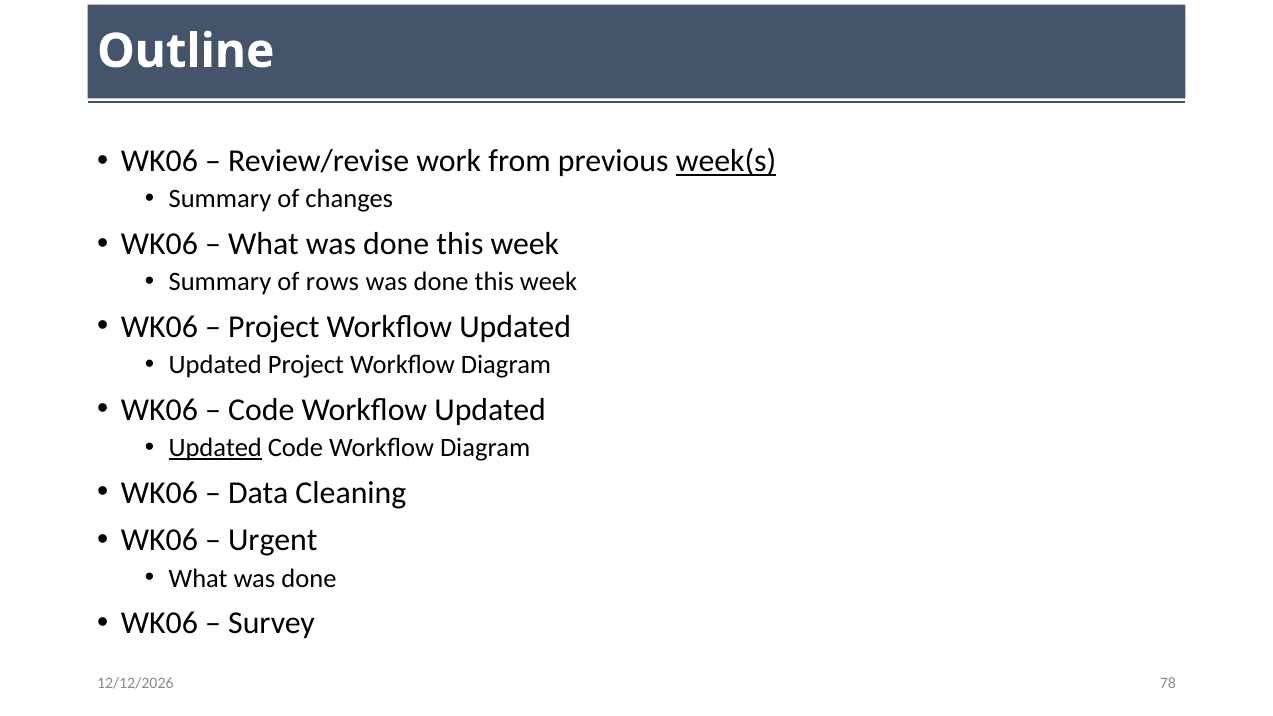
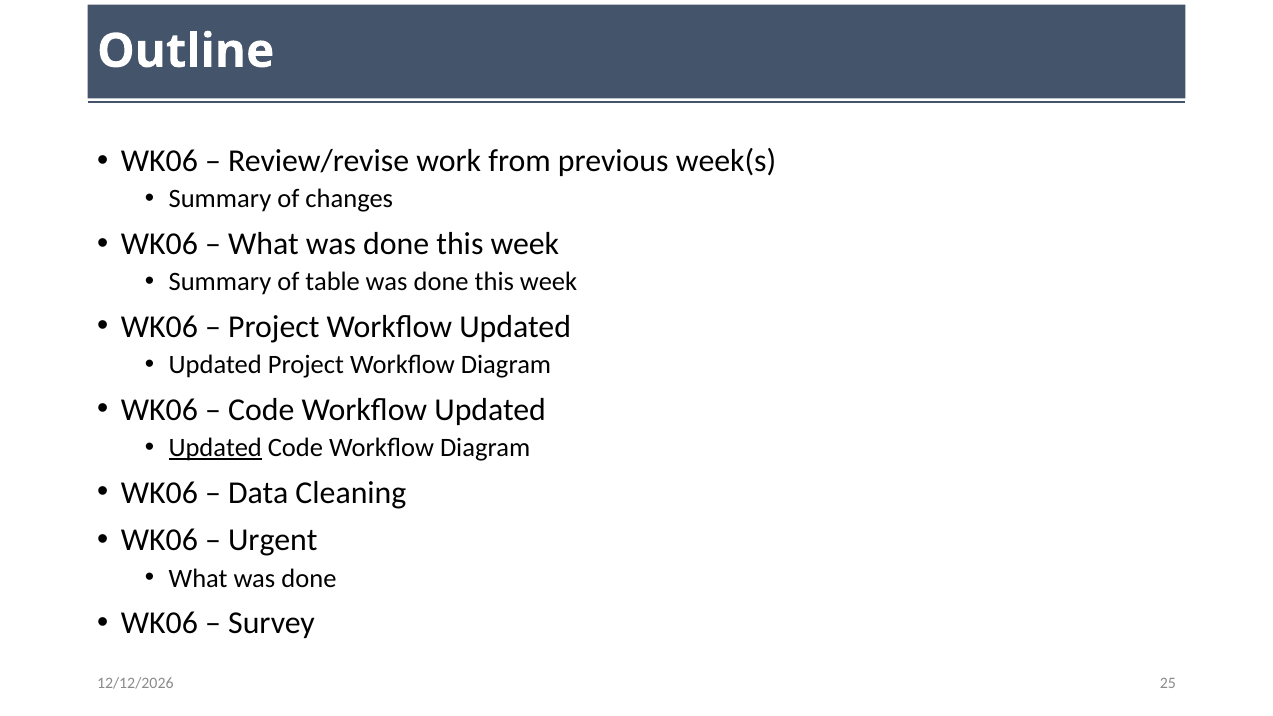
week(s underline: present -> none (726, 161)
rows: rows -> table (333, 282)
78: 78 -> 25 (1168, 684)
